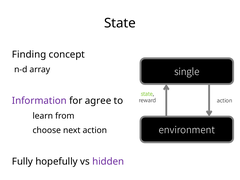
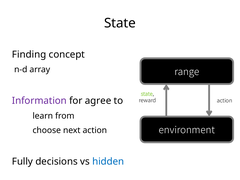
single: single -> range (187, 72)
hopefully: hopefully -> decisions (57, 161)
hidden colour: purple -> blue (108, 161)
